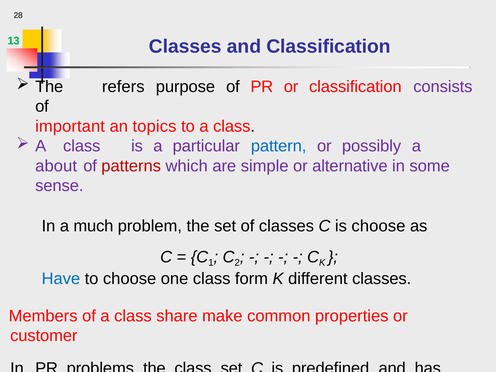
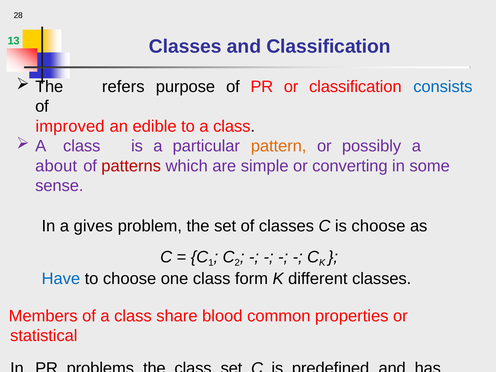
consists colour: purple -> blue (443, 87)
important: important -> improved (70, 126)
topics: topics -> edible (155, 126)
pattern colour: blue -> orange (279, 146)
alternative: alternative -> converting (350, 166)
much: much -> gives (93, 226)
make: make -> blood (222, 316)
customer: customer -> statistical (44, 336)
